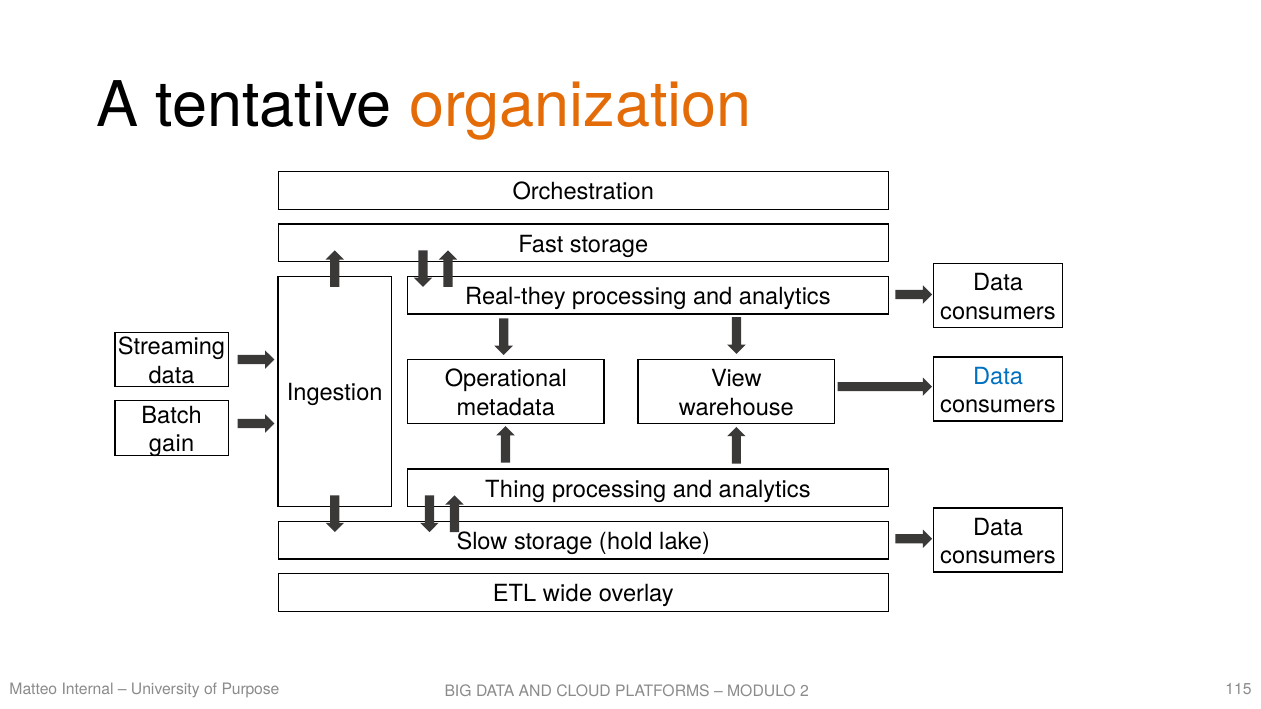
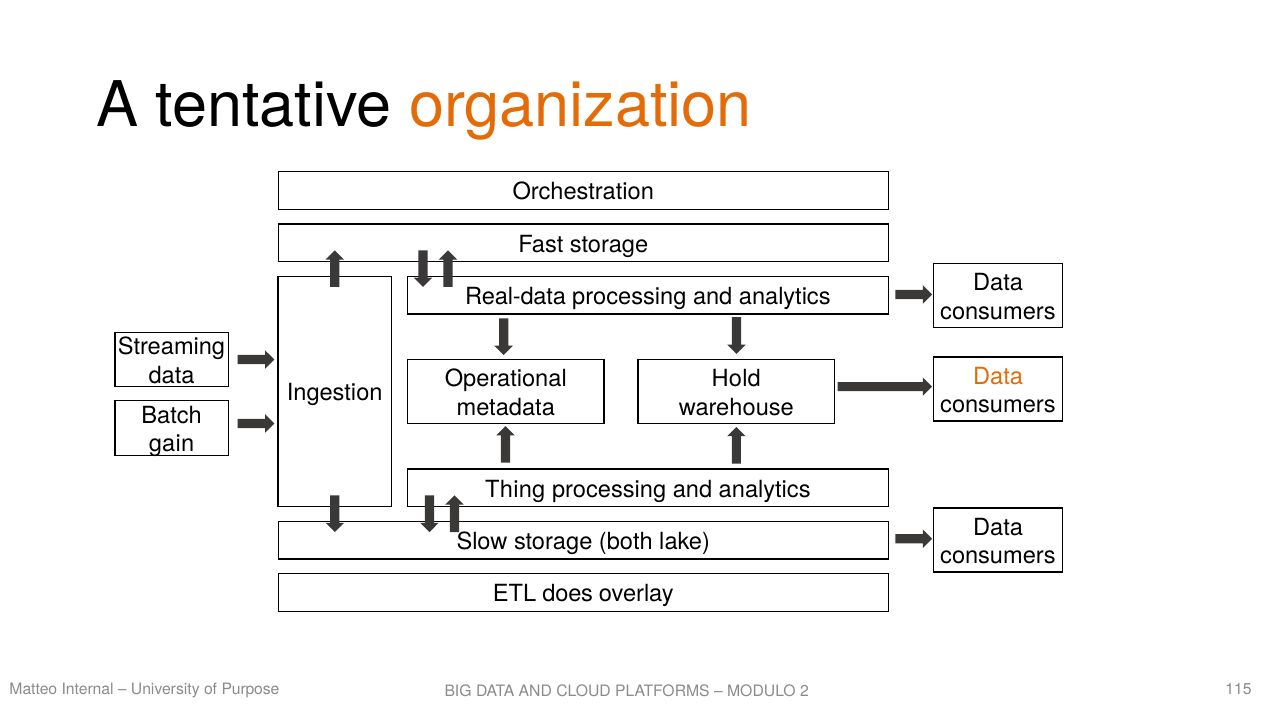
Real-they: Real-they -> Real-data (515, 297)
Data colour: blue -> orange (998, 377)
View: View -> Hold (736, 379)
hold: hold -> both (626, 542)
wide: wide -> does (568, 594)
